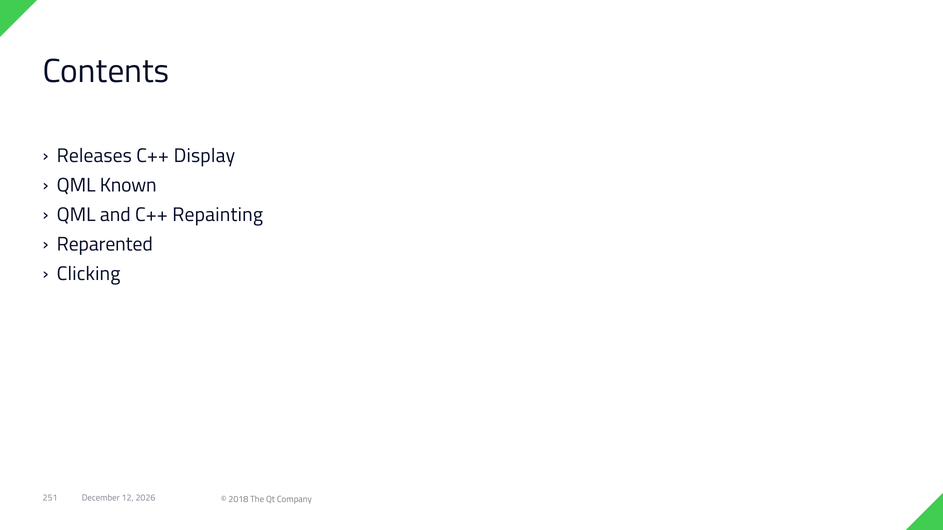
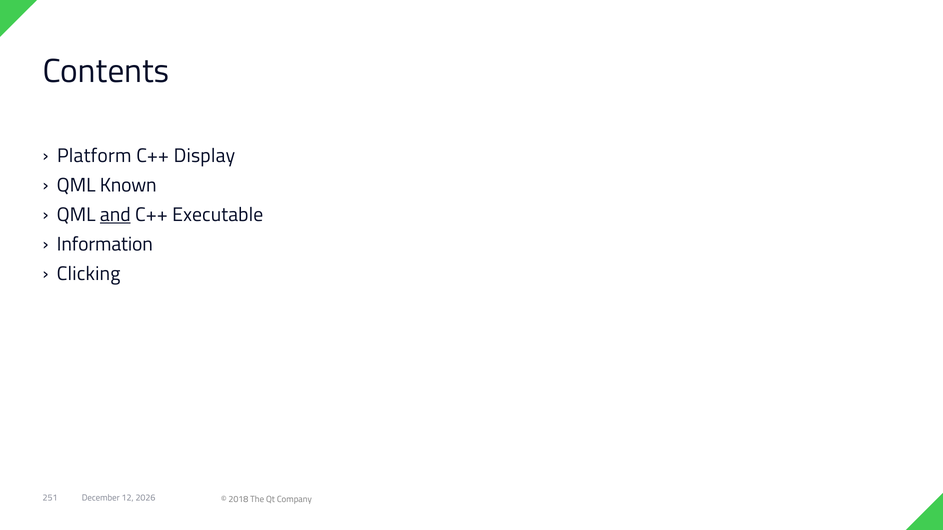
Releases: Releases -> Platform (94, 156)
and underline: none -> present (115, 215)
Repainting: Repainting -> Executable (218, 215)
Reparented: Reparented -> Information (105, 244)
